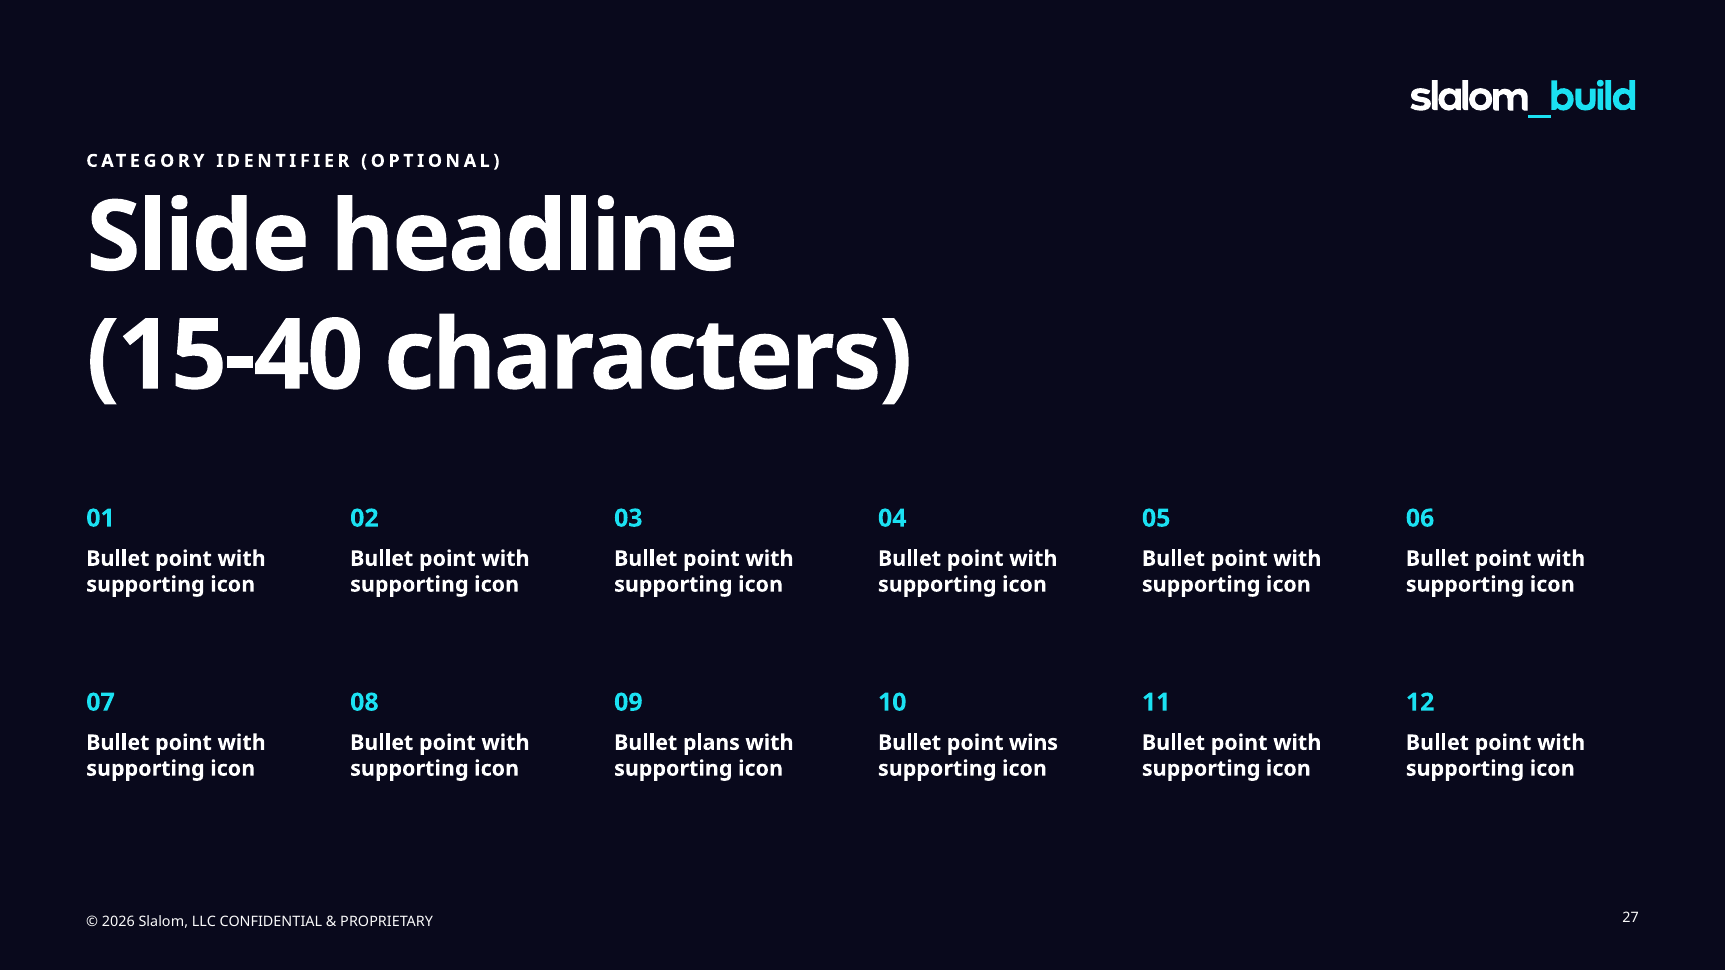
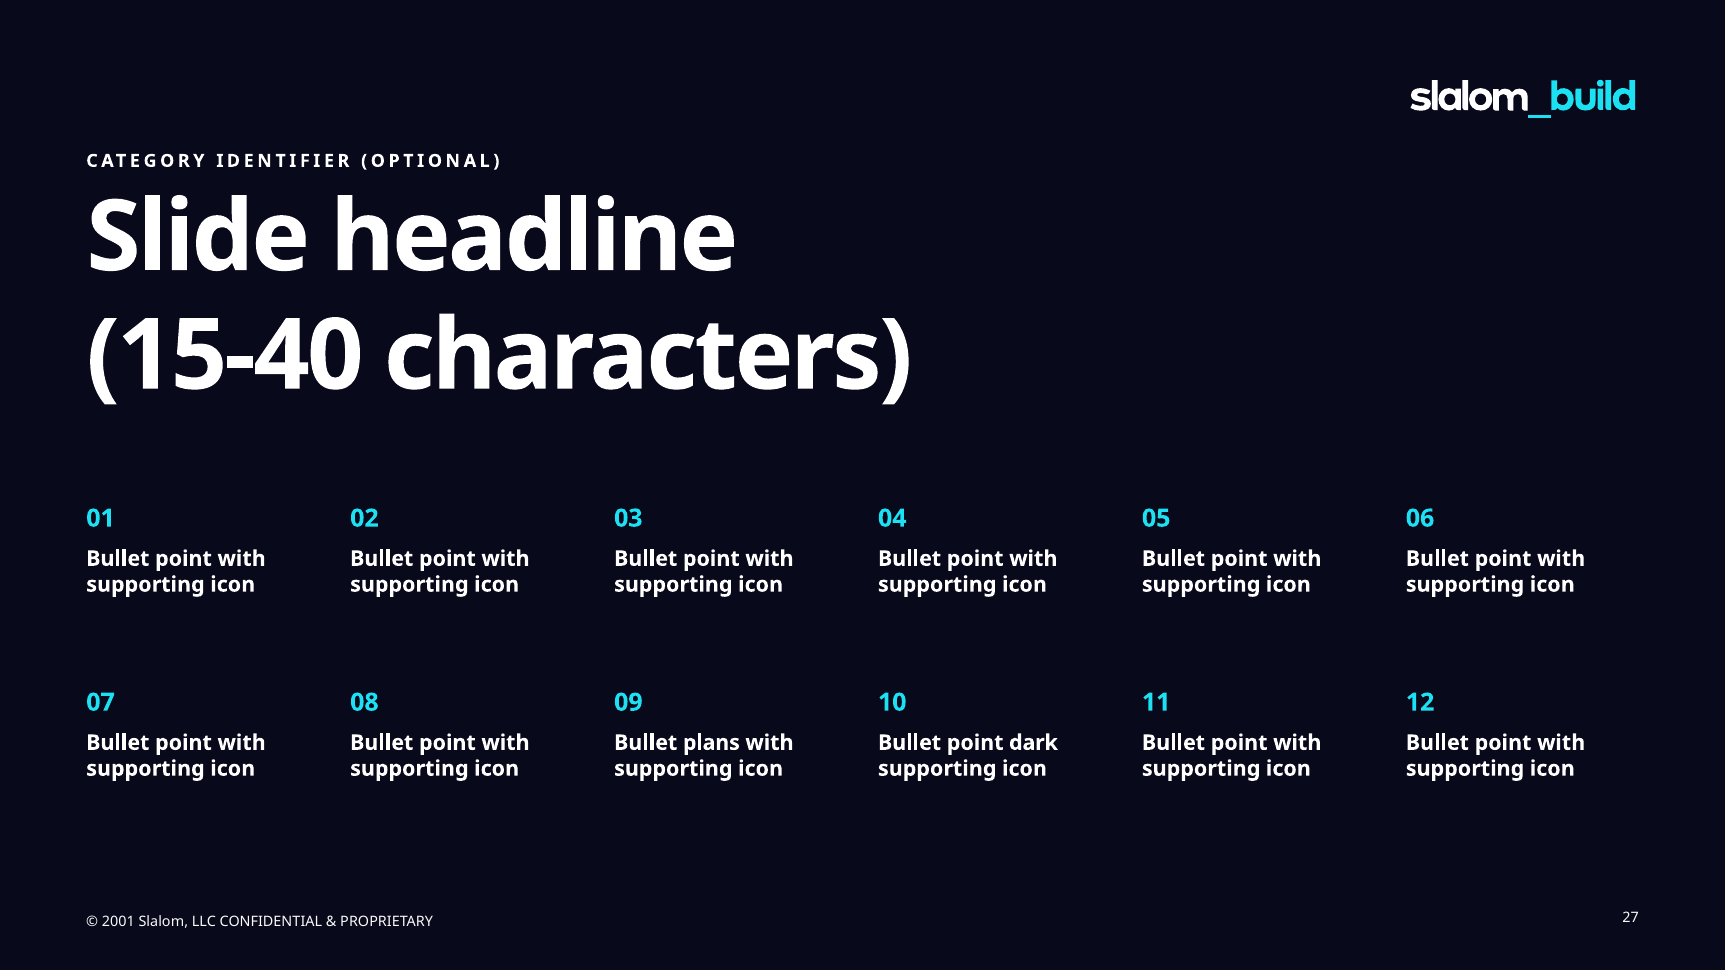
wins: wins -> dark (1033, 743)
2026: 2026 -> 2001 (118, 922)
